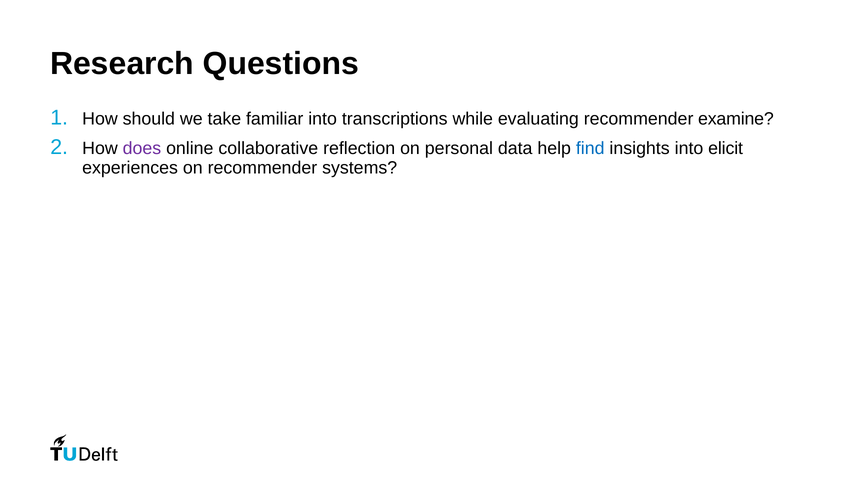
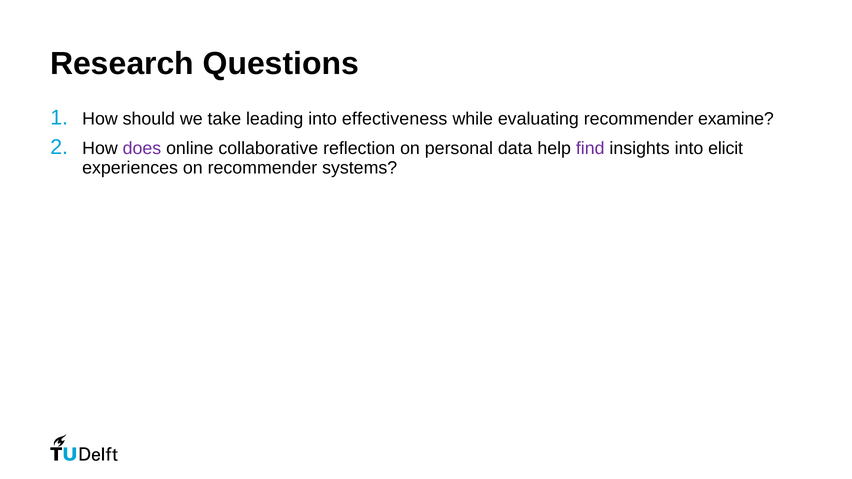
familiar: familiar -> leading (275, 119)
transcriptions: transcriptions -> effectiveness (395, 119)
find colour: blue -> purple (590, 149)
